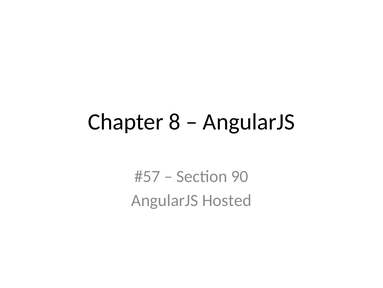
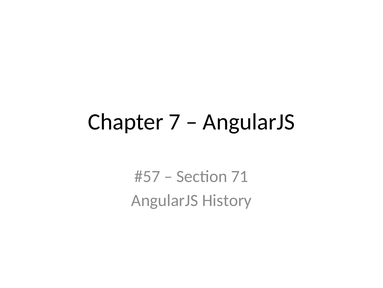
8: 8 -> 7 (175, 122)
90: 90 -> 71 (240, 176)
Hosted: Hosted -> History (227, 200)
